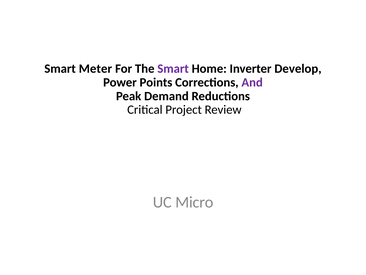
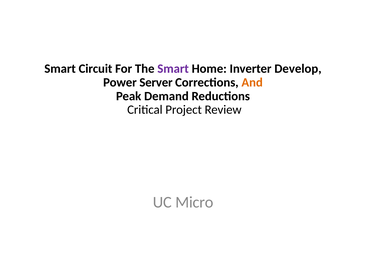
Meter: Meter -> Circuit (96, 68)
Points: Points -> Server (156, 82)
And colour: purple -> orange (252, 82)
